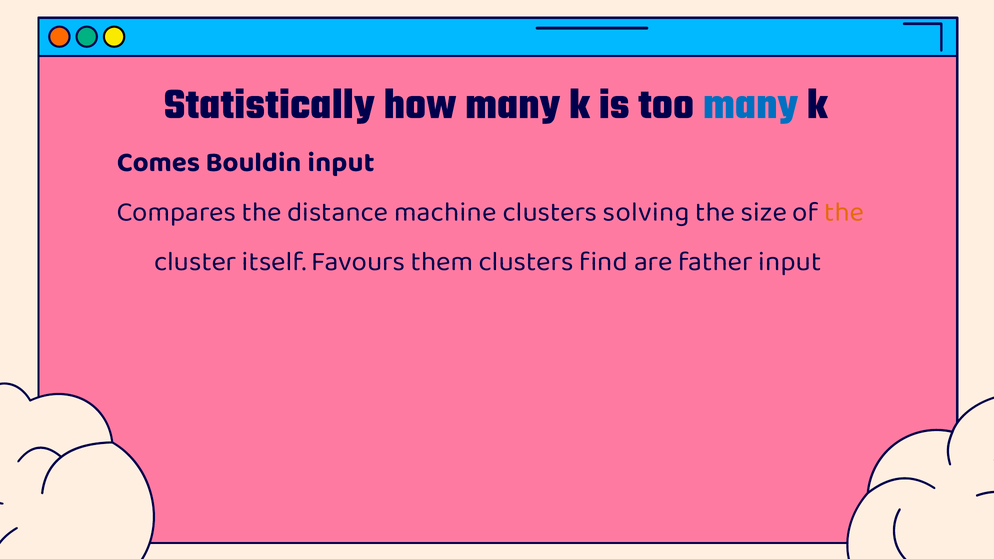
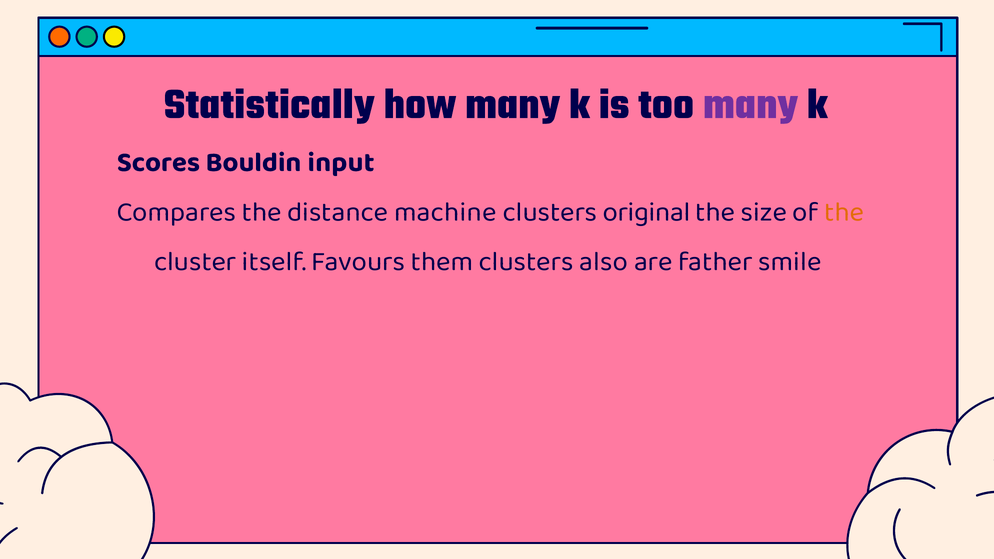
many colour: blue -> purple (750, 104)
Comes: Comes -> Scores (158, 162)
solving: solving -> original (646, 212)
find: find -> also (604, 261)
father input: input -> smile (790, 261)
